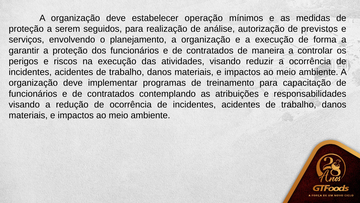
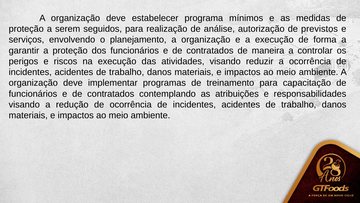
operação: operação -> programa (204, 18)
